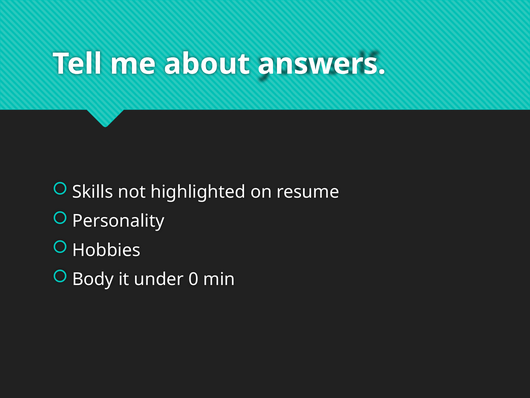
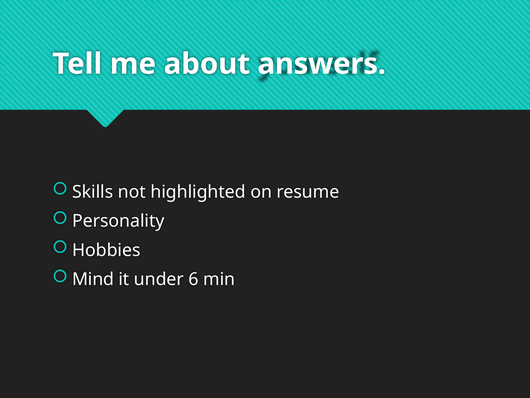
Body: Body -> Mind (93, 279)
0: 0 -> 6 (193, 279)
